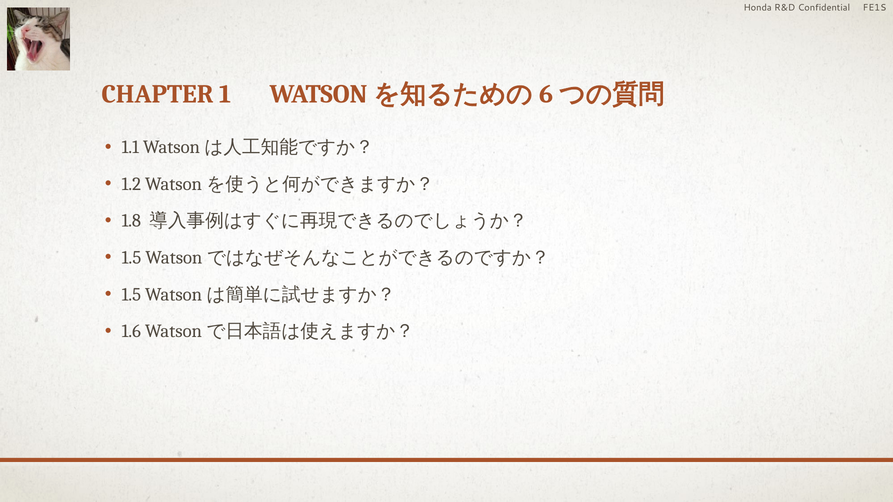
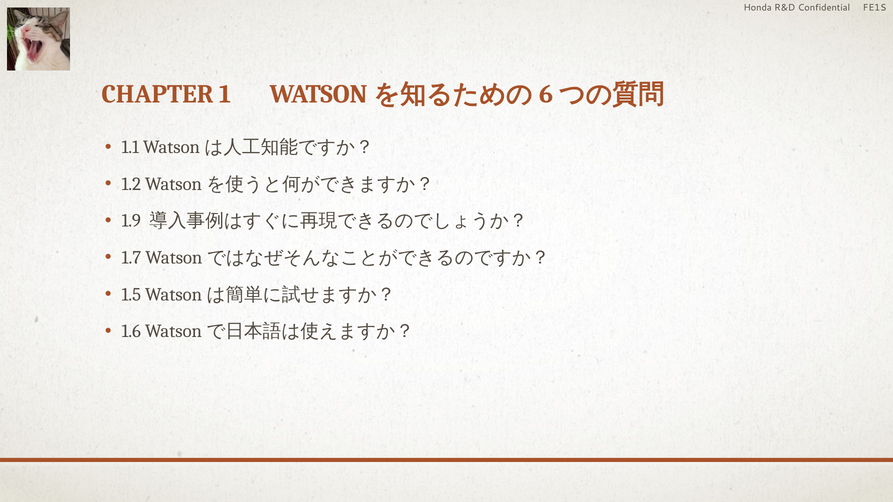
1.8: 1.8 -> 1.9 (131, 221)
1.5: 1.5 -> 1.7 (131, 258)
